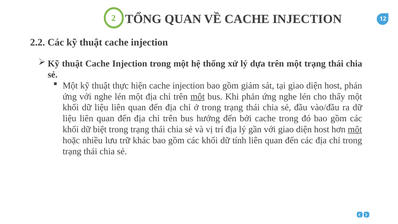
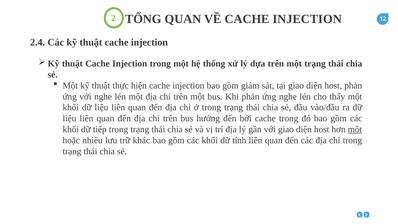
2.2: 2.2 -> 2.4 (38, 42)
một underline: present -> none (198, 97)
biệt: biệt -> tiếp (100, 129)
